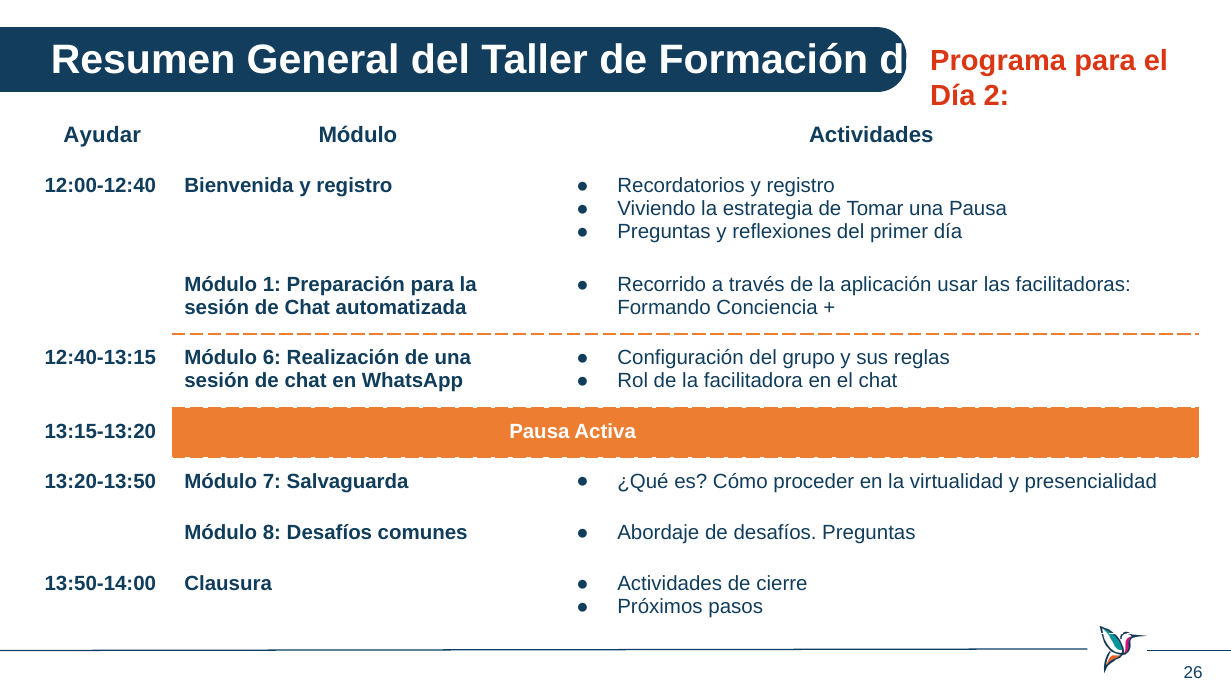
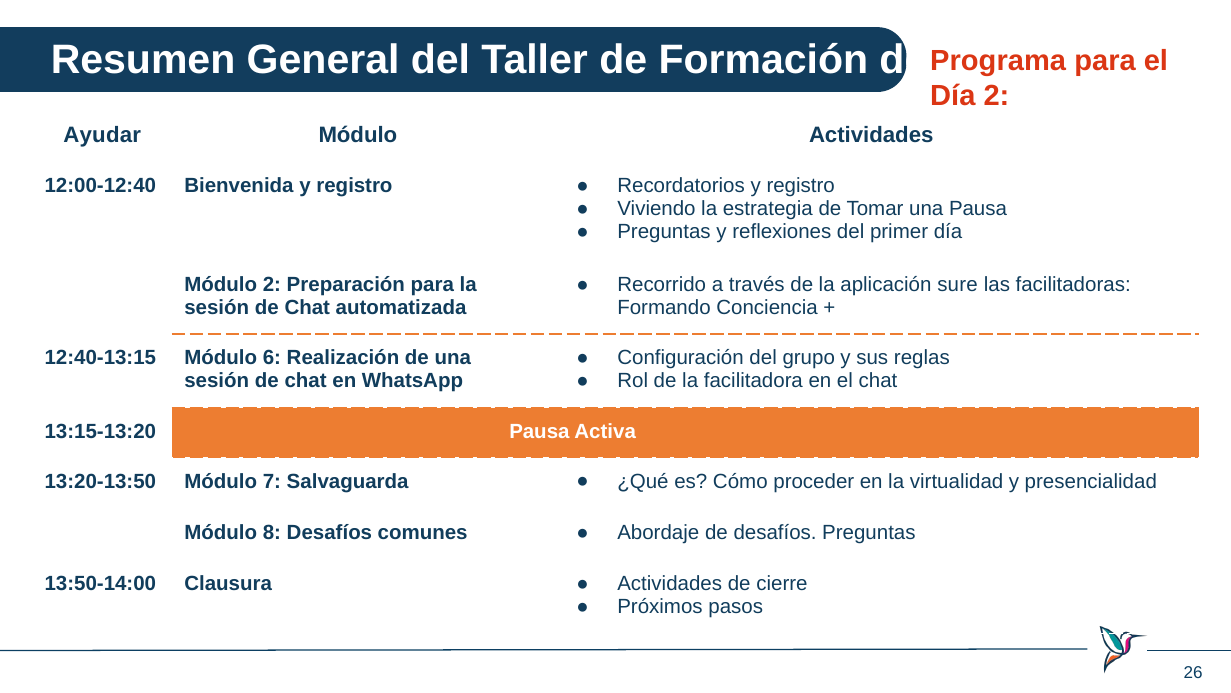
usar: usar -> sure (958, 284)
Módulo 1: 1 -> 2 (272, 284)
